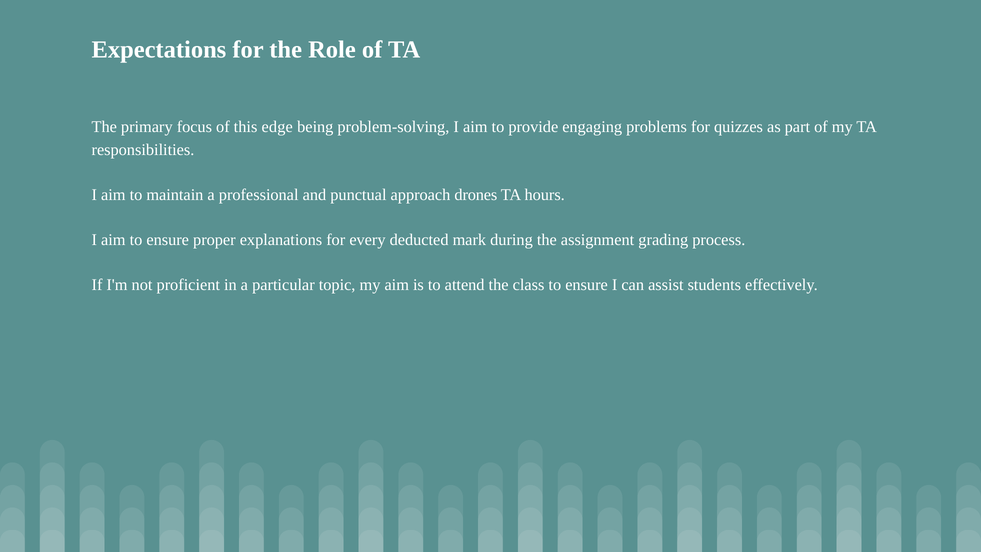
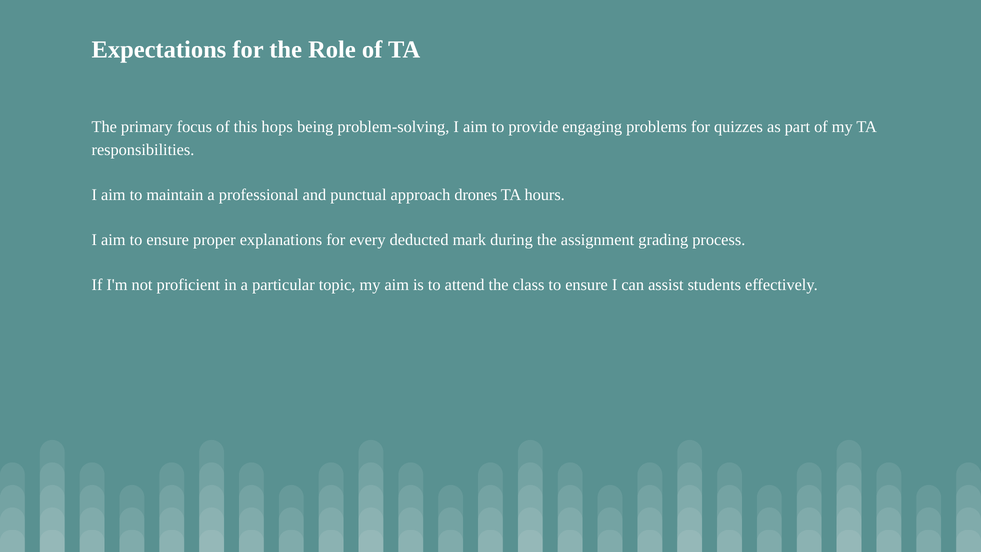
edge: edge -> hops (277, 127)
